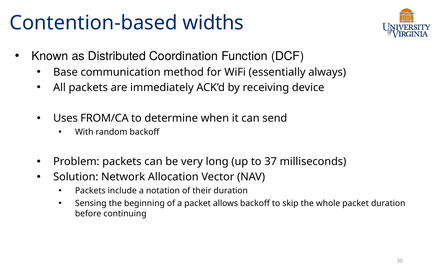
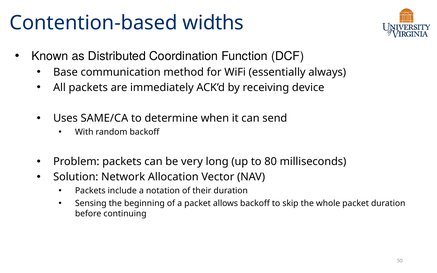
FROM/CA: FROM/CA -> SAME/CA (104, 118)
37: 37 -> 80 (271, 162)
